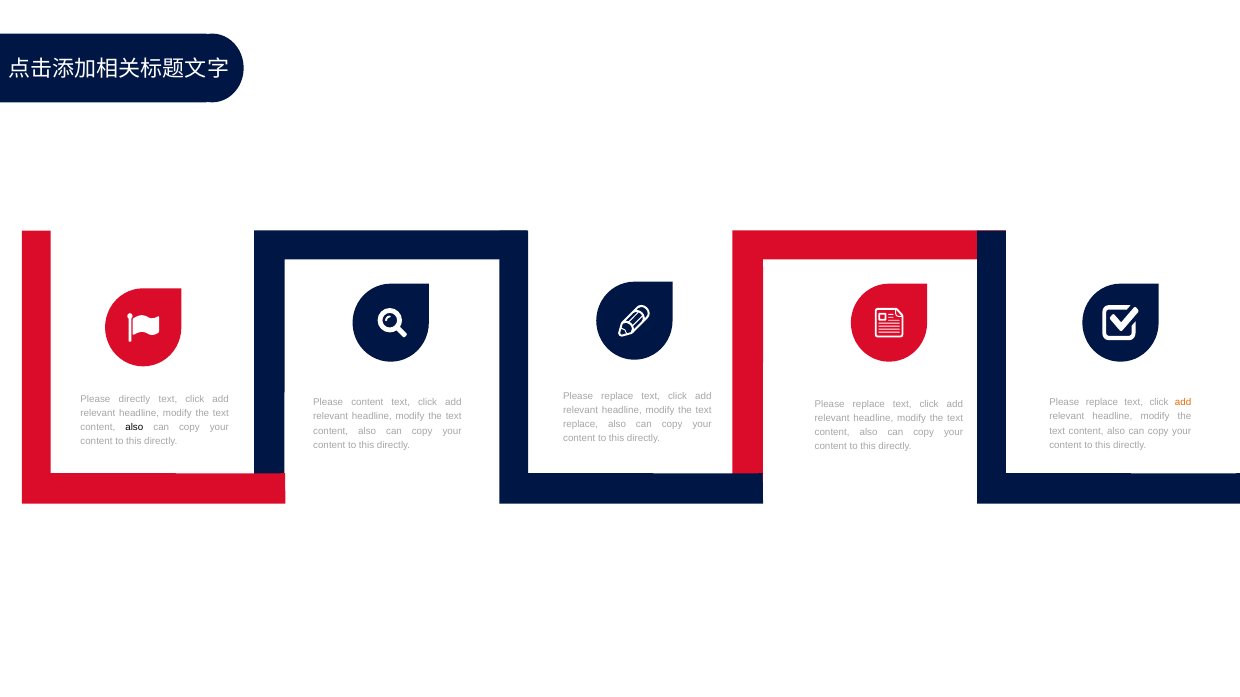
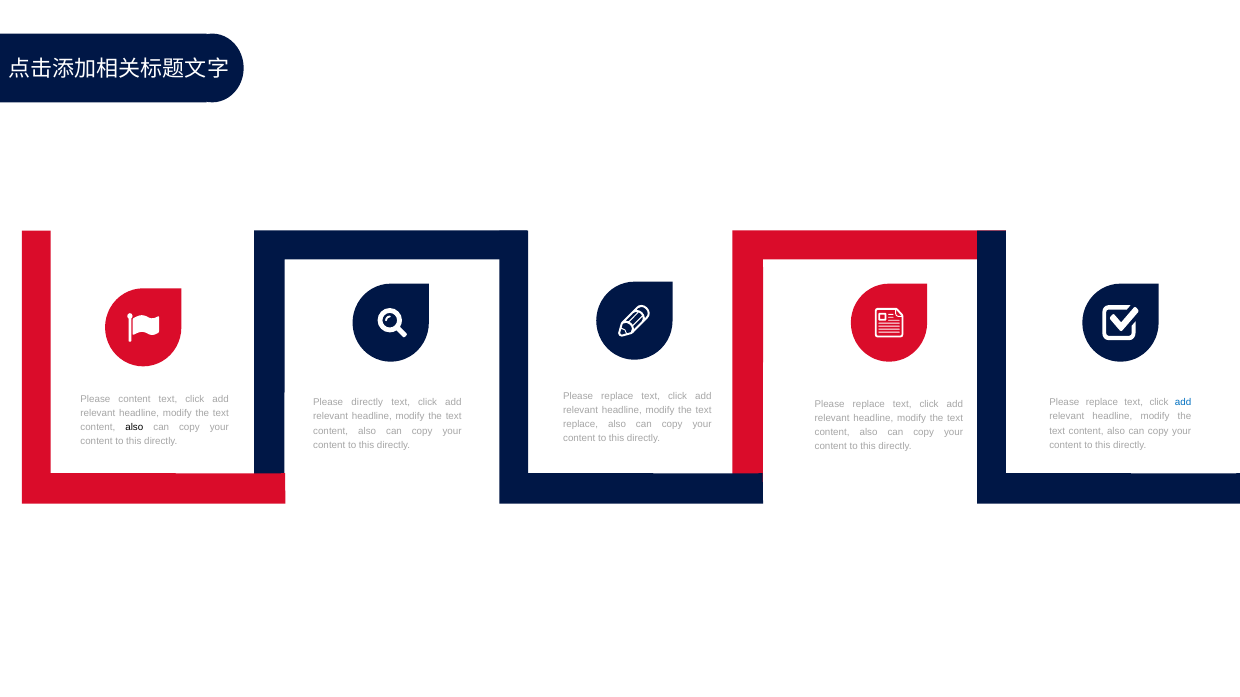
Please directly: directly -> content (135, 400)
Please content: content -> directly (367, 403)
add colour: orange -> blue (1183, 403)
